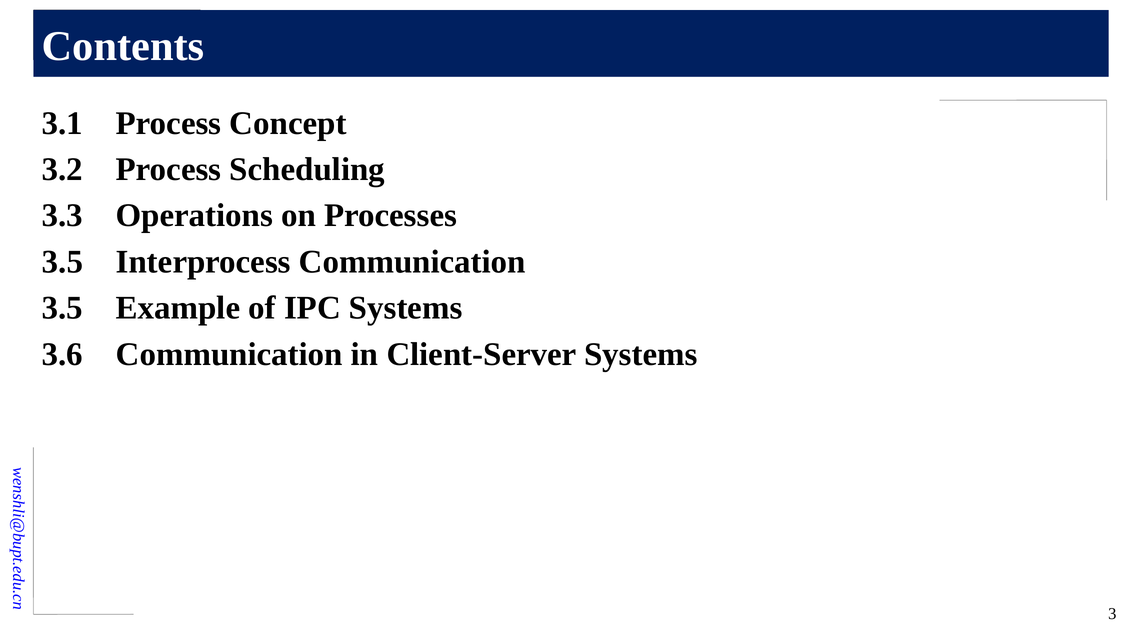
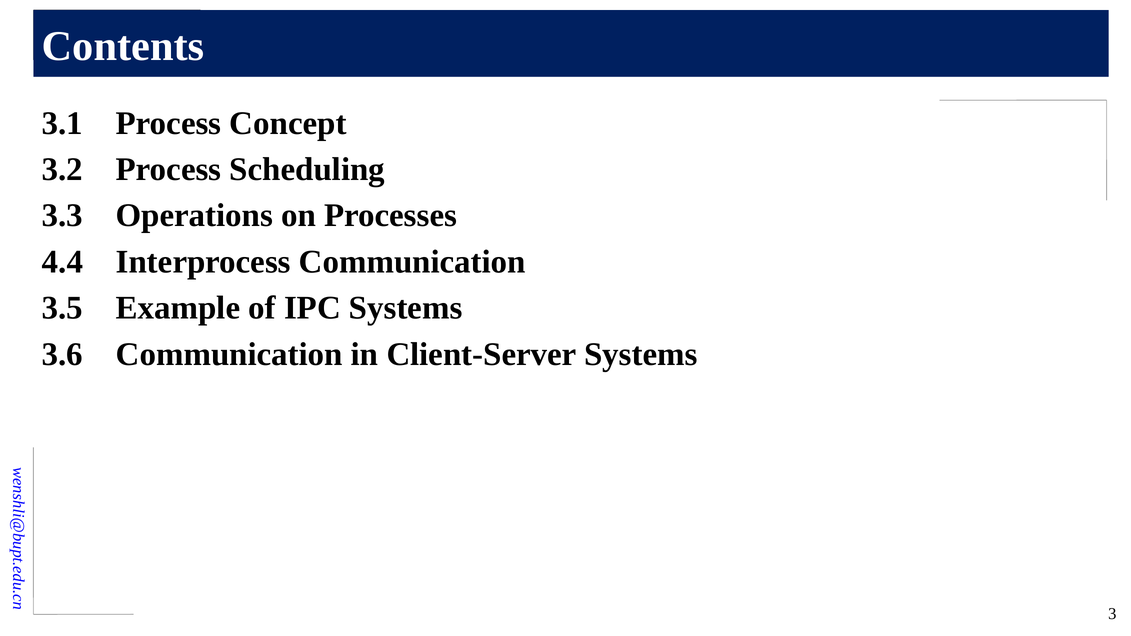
3.5: 3.5 -> 4.4 (62, 262)
